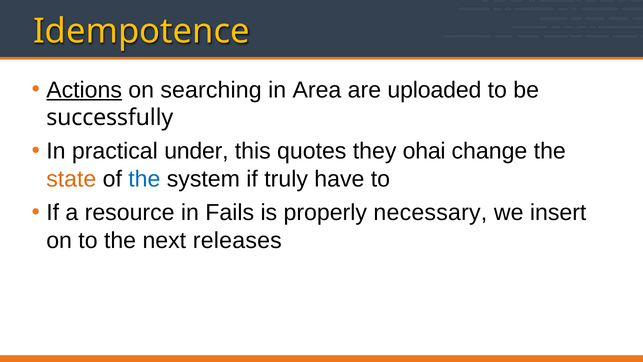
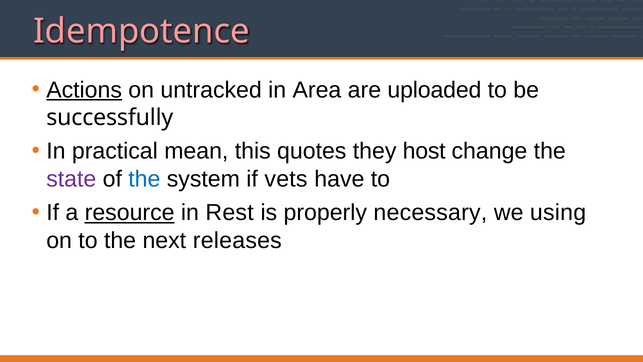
Idempotence colour: yellow -> pink (142, 31)
searching: searching -> untracked (211, 90)
under: under -> mean (196, 151)
ohai: ohai -> host (424, 151)
state colour: orange -> purple (71, 179)
truly: truly -> vets (286, 179)
resource underline: none -> present (130, 212)
Fails: Fails -> Rest (230, 212)
insert: insert -> using (558, 212)
